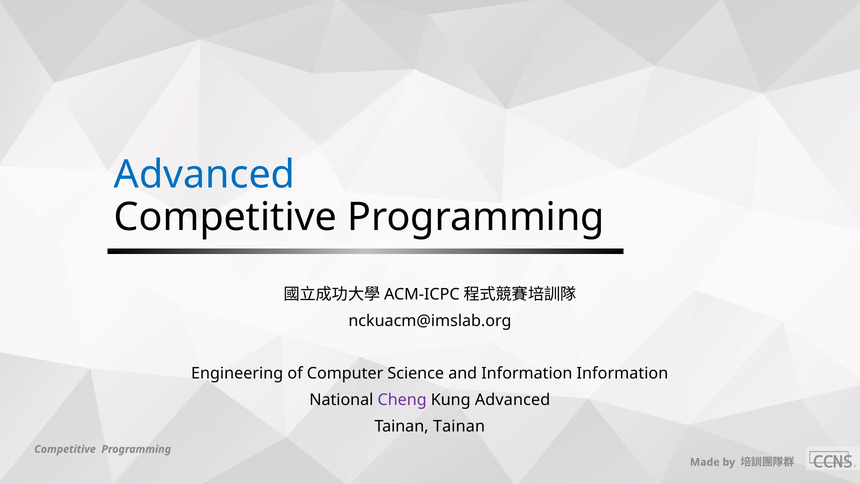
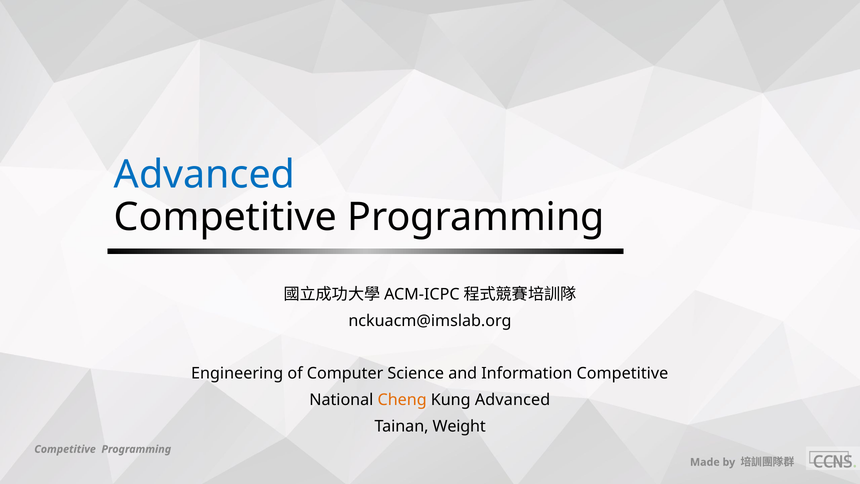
Information Information: Information -> Competitive (622, 373)
Cheng colour: purple -> orange (402, 400)
Tainan Tainan: Tainan -> Weight (459, 426)
